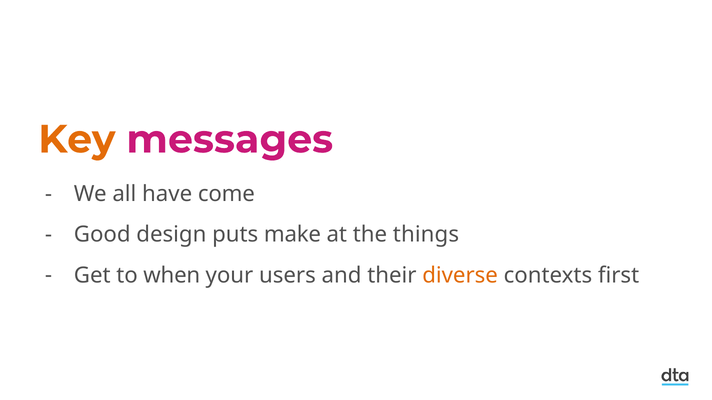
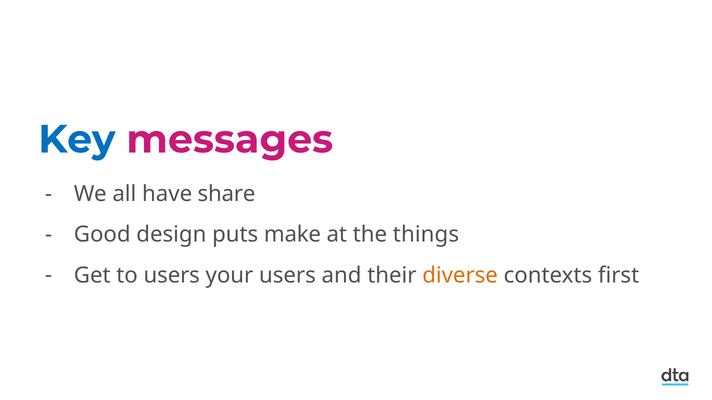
Key colour: orange -> blue (77, 140)
come: come -> share (226, 194)
to when: when -> users (172, 276)
